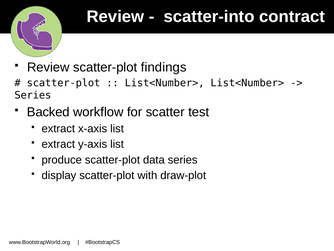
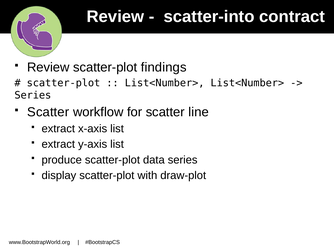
Backed: Backed -> Scatter (48, 112)
test: test -> line (199, 112)
